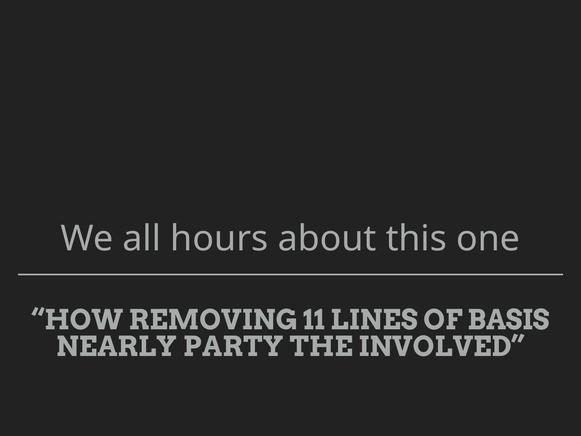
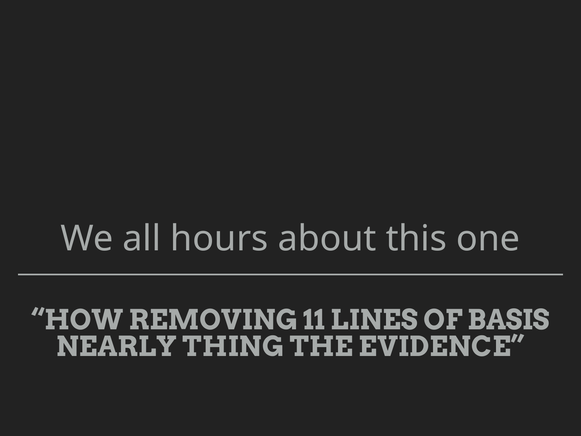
PARTY: PARTY -> THING (233, 347)
INVOLVED: INVOLVED -> EVIDENCE (442, 347)
